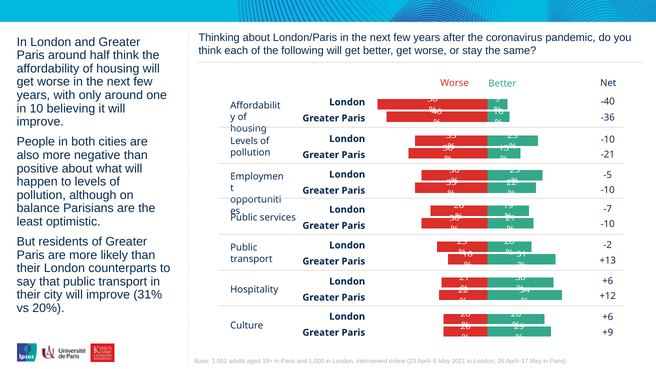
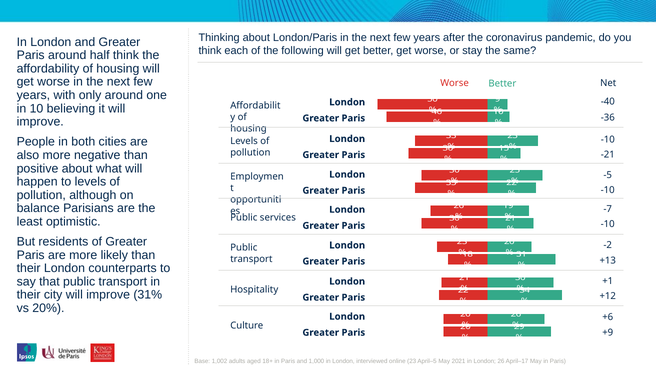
+6: +6 -> +1 (608, 281)
